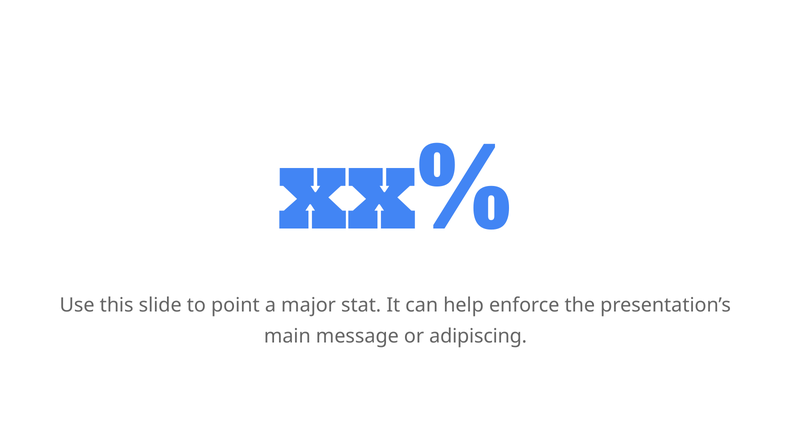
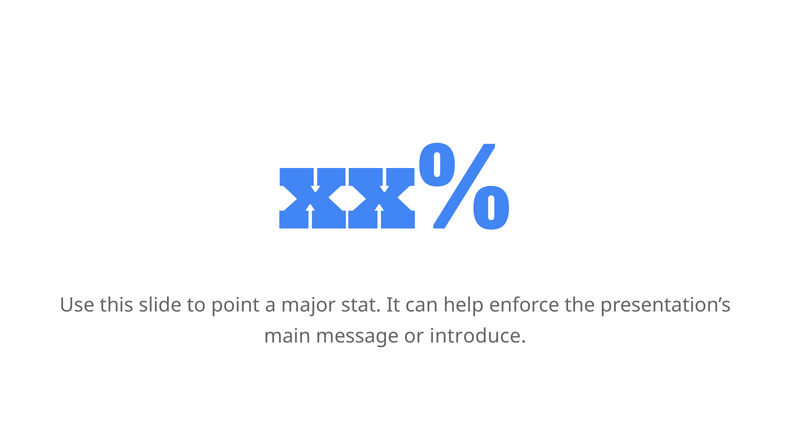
adipiscing: adipiscing -> introduce (478, 336)
